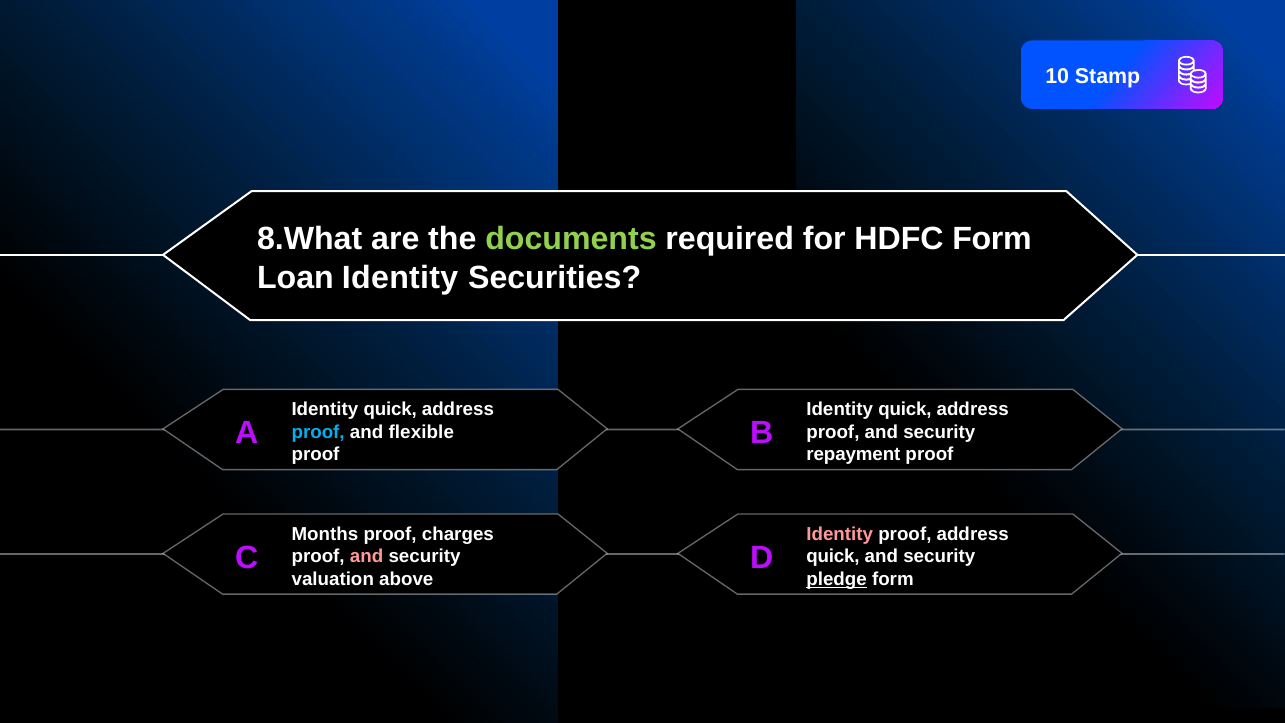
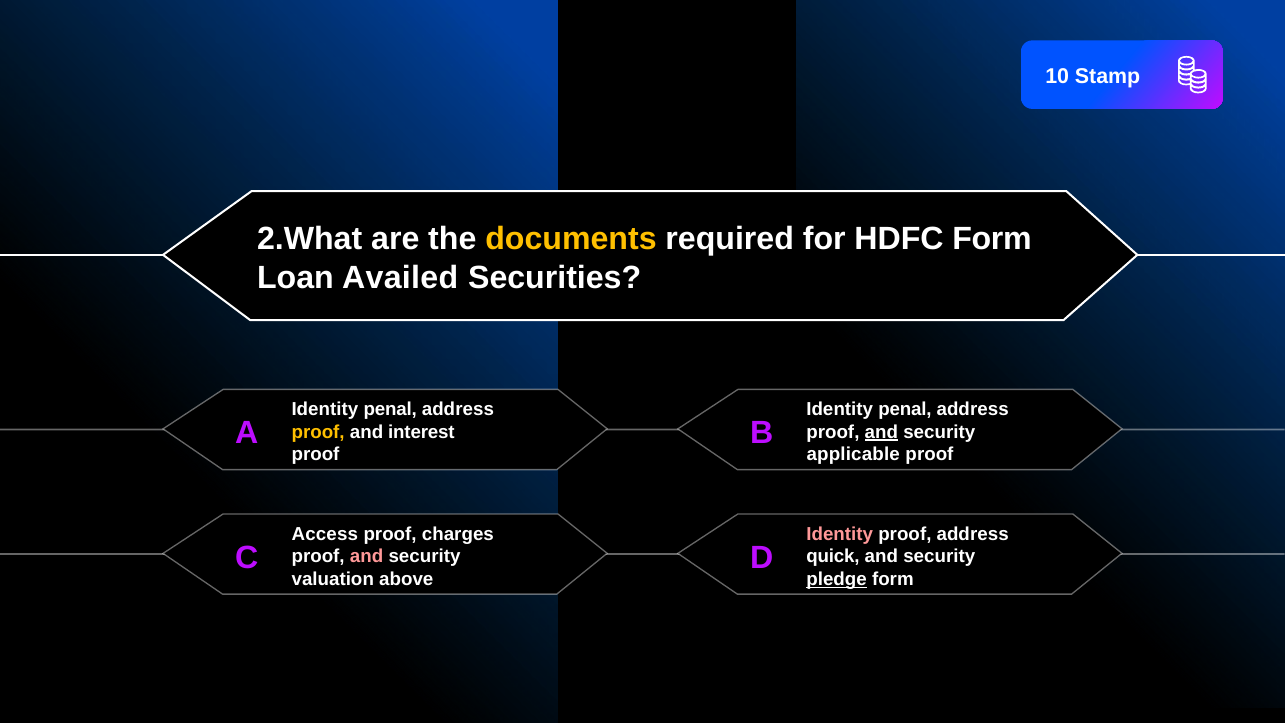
8.What: 8.What -> 2.What (310, 239)
documents colour: light green -> yellow (571, 239)
Loan Identity: Identity -> Availed (400, 278)
quick: quick -> penal (390, 409)
quick: quick -> penal (905, 409)
proof colour: light blue -> yellow (318, 432)
flexible: flexible -> interest (421, 432)
and underline: none -> present (881, 432)
repayment: repayment -> applicable (853, 454)
Months: Months -> Access (325, 534)
